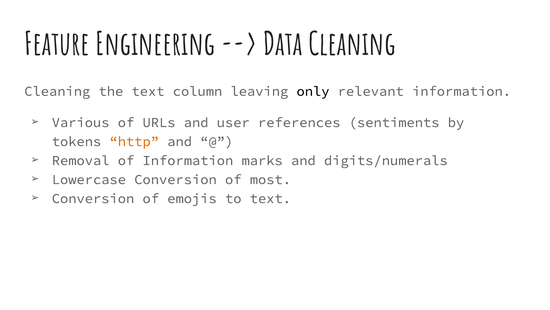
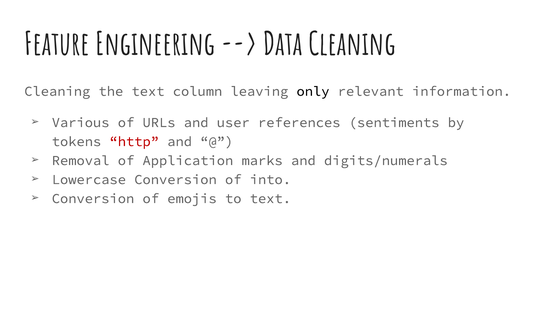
http colour: orange -> red (134, 141)
of Information: Information -> Application (188, 160)
most: most -> into (270, 179)
